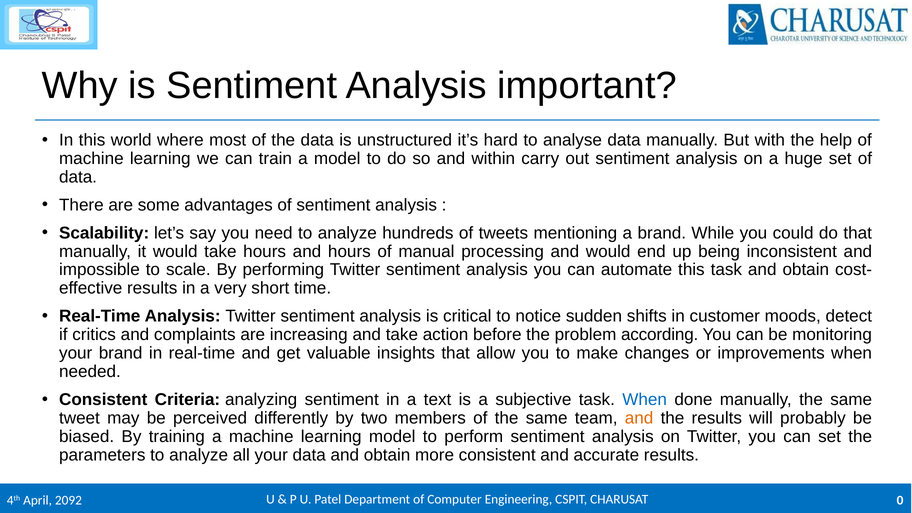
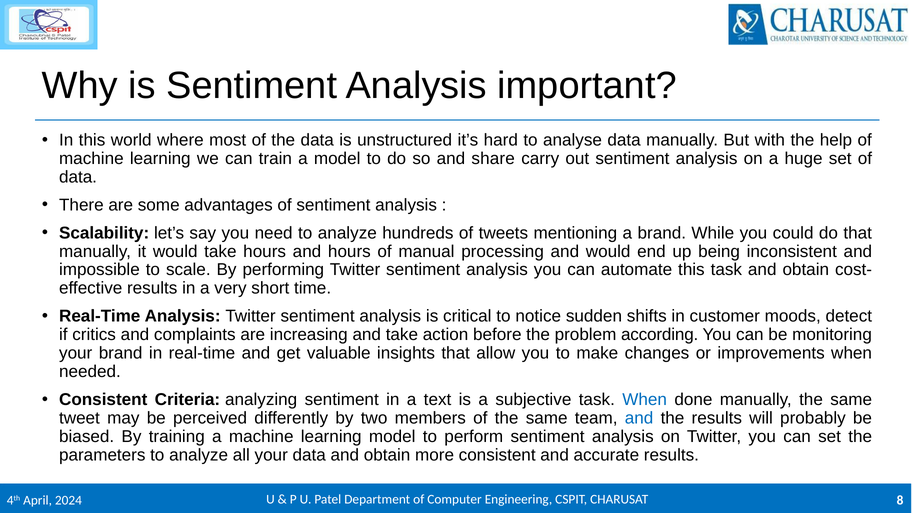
within: within -> share (493, 158)
and colour: orange -> blue (639, 418)
0: 0 -> 8 (900, 500)
2092: 2092 -> 2024 (68, 500)
